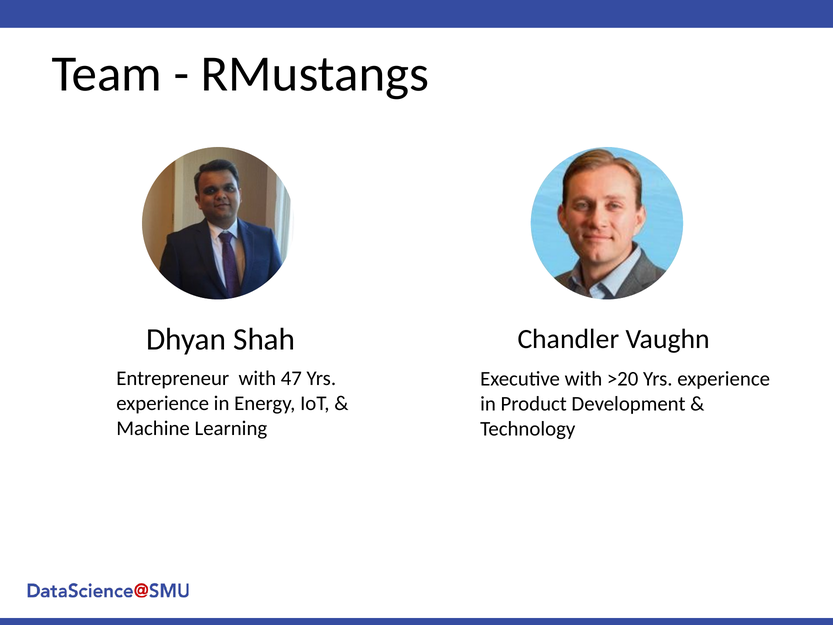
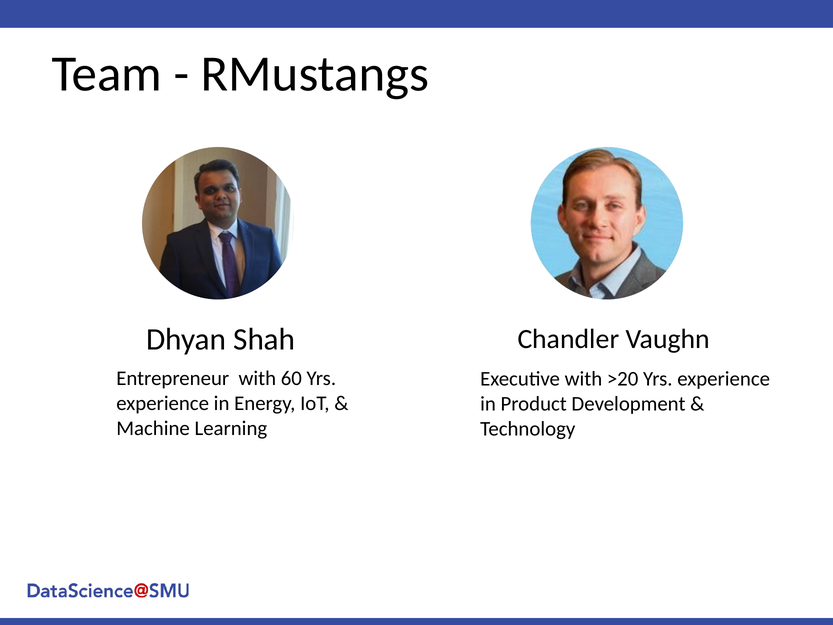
47: 47 -> 60 (291, 378)
